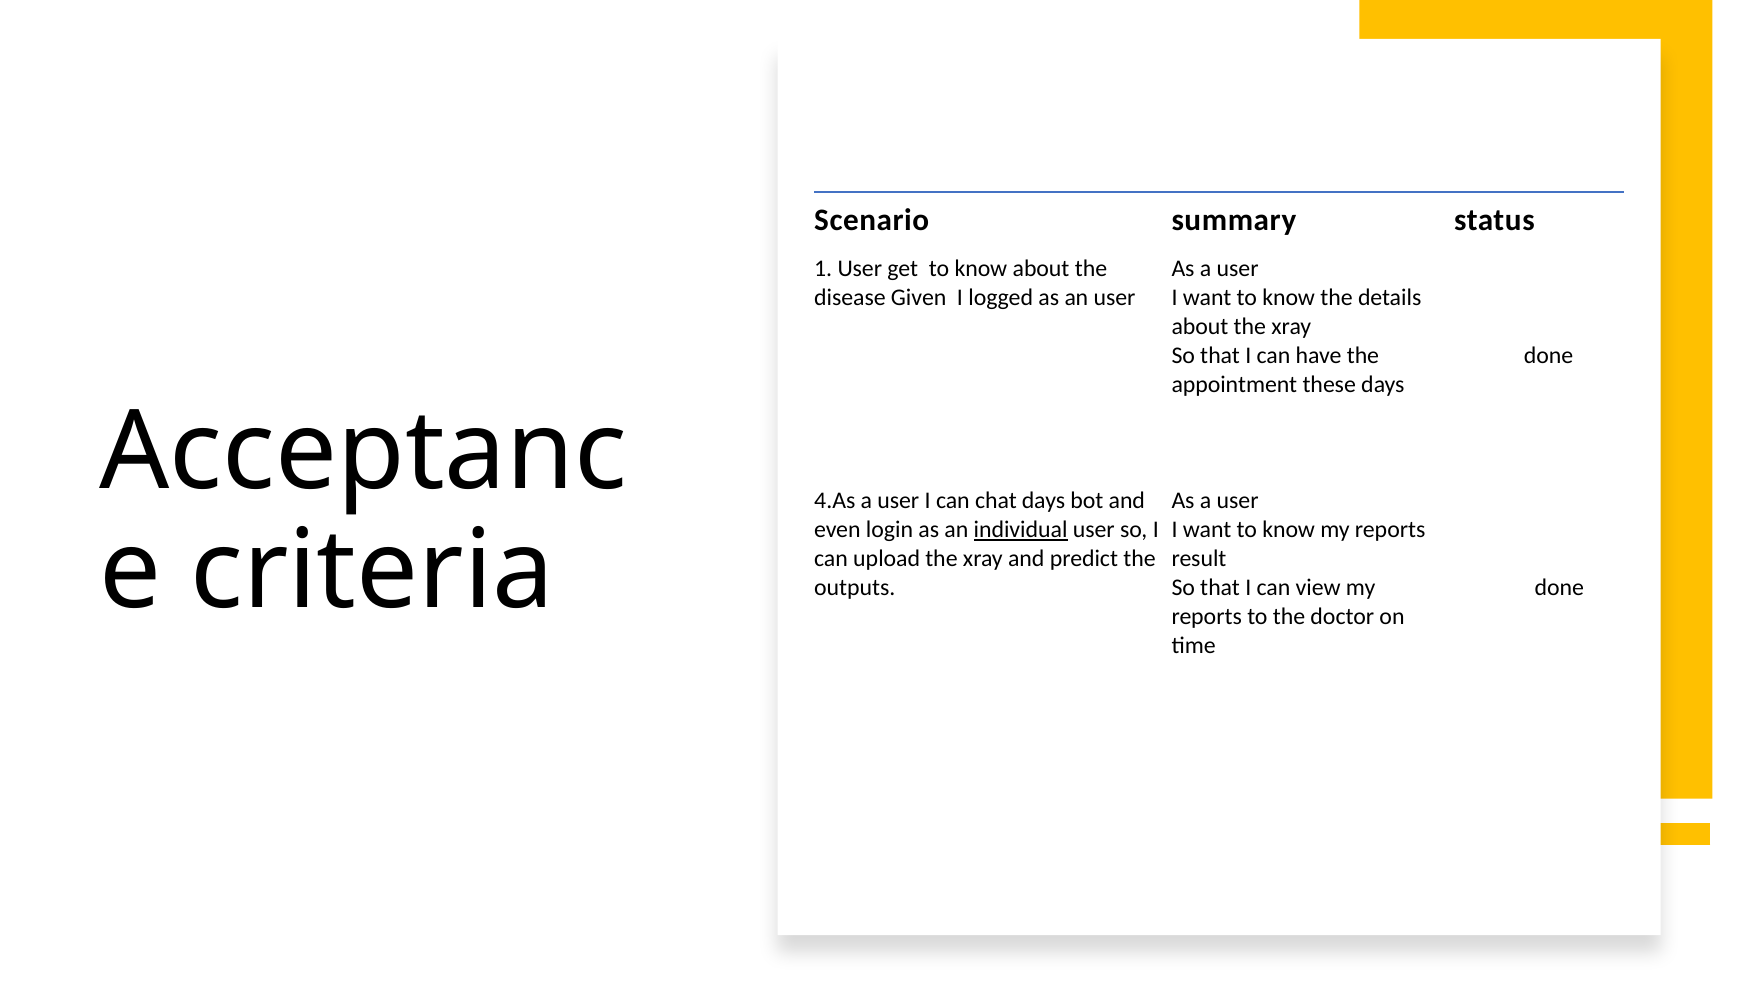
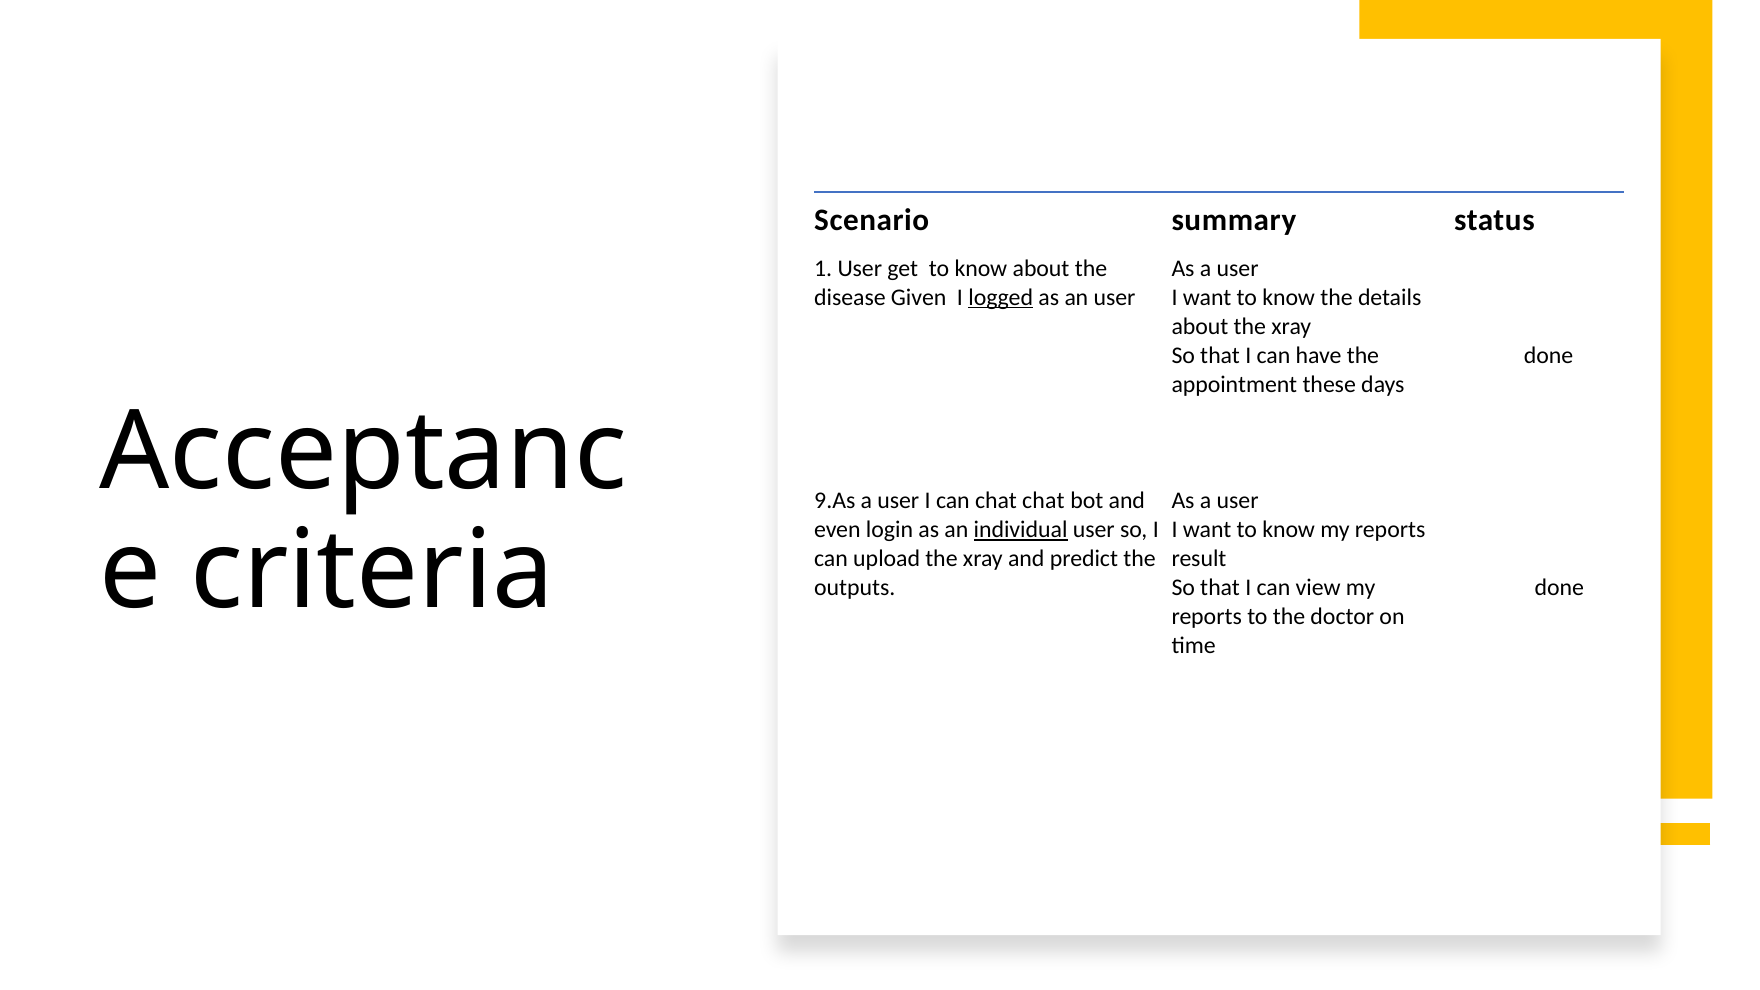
logged underline: none -> present (1001, 297)
4.As: 4.As -> 9.As (835, 501)
chat days: days -> chat (1043, 501)
